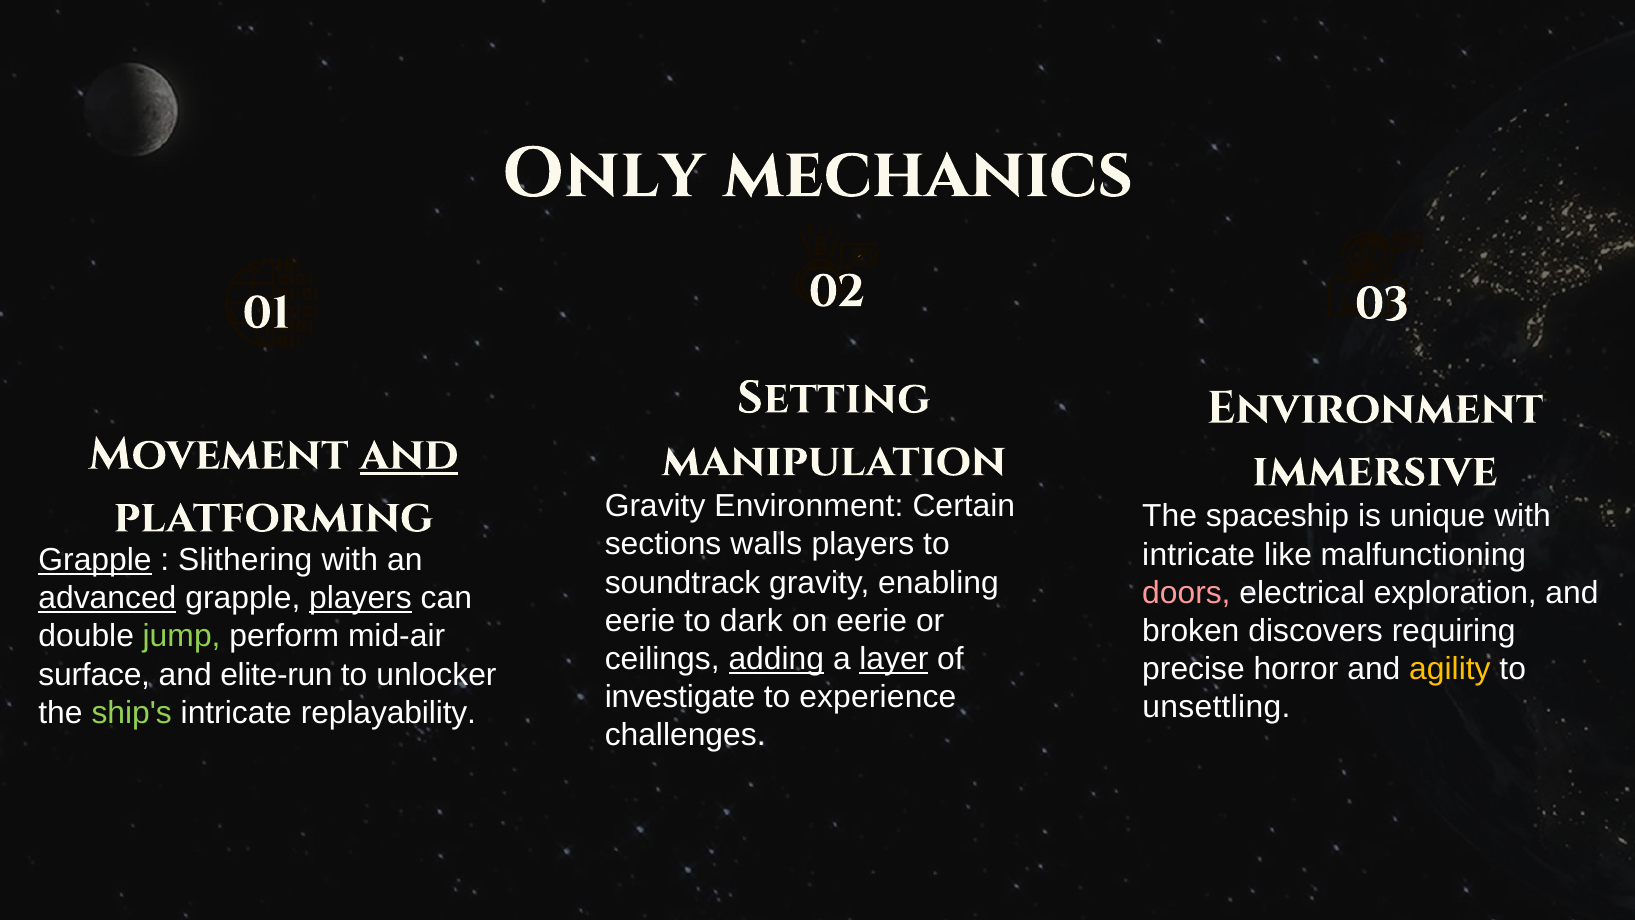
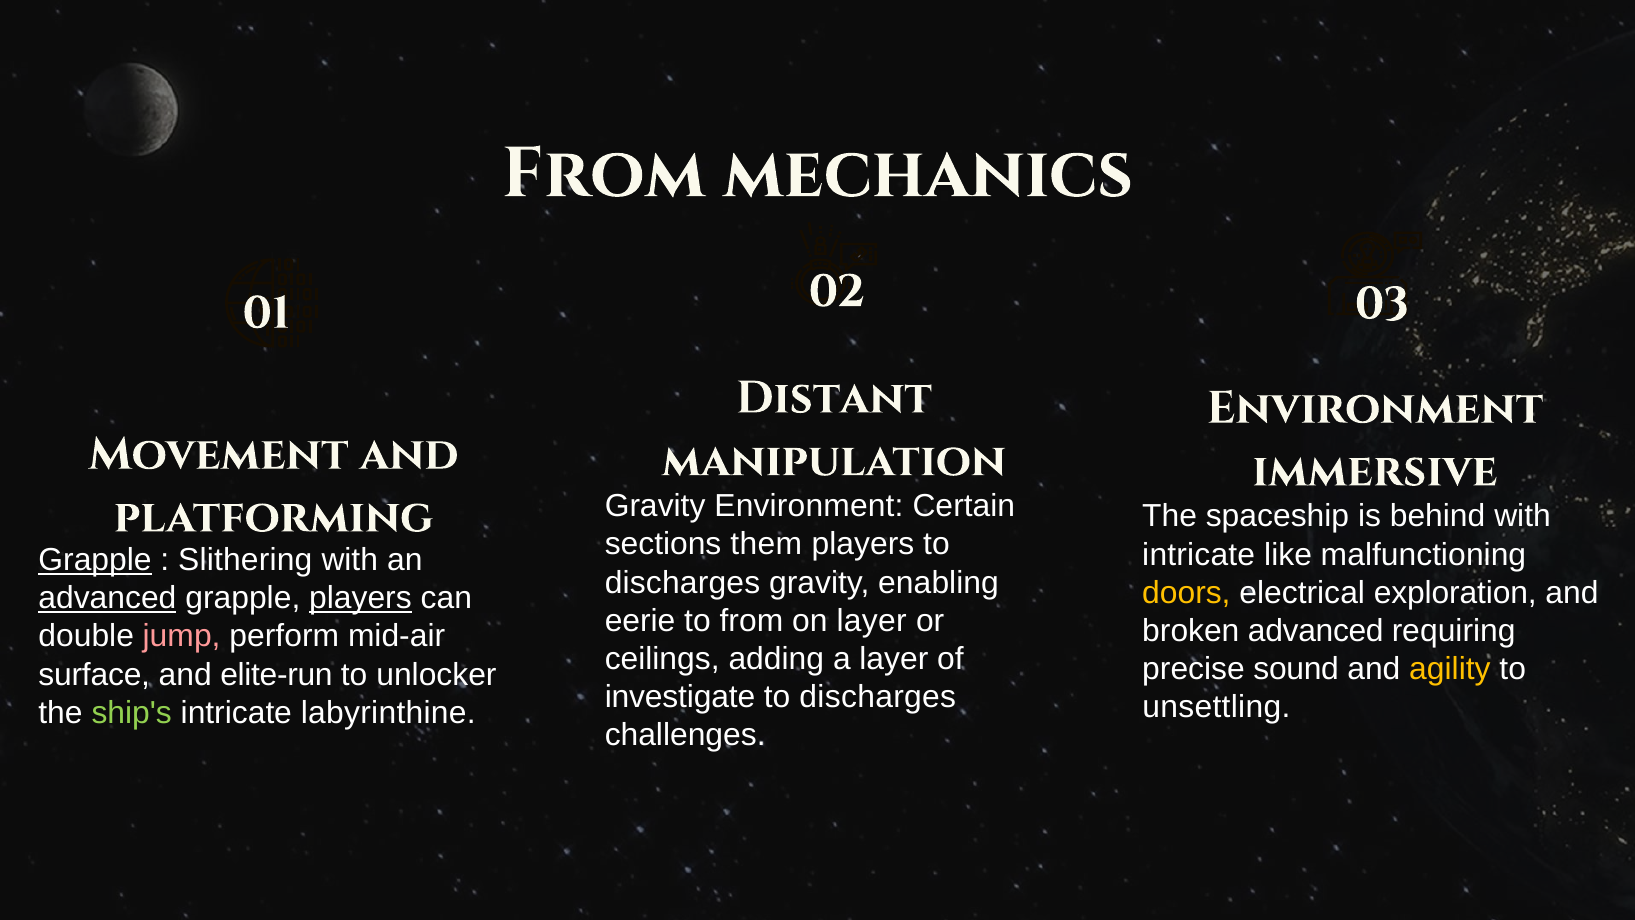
Only: Only -> From (604, 173)
Setting: Setting -> Distant (834, 397)
and underline: present -> none (409, 453)
unique: unique -> behind (1438, 516)
walls: walls -> them (766, 544)
soundtrack: soundtrack -> discharges (682, 582)
doors colour: pink -> yellow (1186, 593)
to dark: dark -> from (751, 621)
on eerie: eerie -> layer (872, 621)
broken discovers: discovers -> advanced (1316, 631)
jump colour: light green -> pink (182, 636)
adding underline: present -> none (776, 659)
layer underline: present -> none (894, 659)
horror: horror -> sound (1296, 669)
experience: experience -> discharges (878, 697)
replayability: replayability -> labyrinthine (388, 713)
